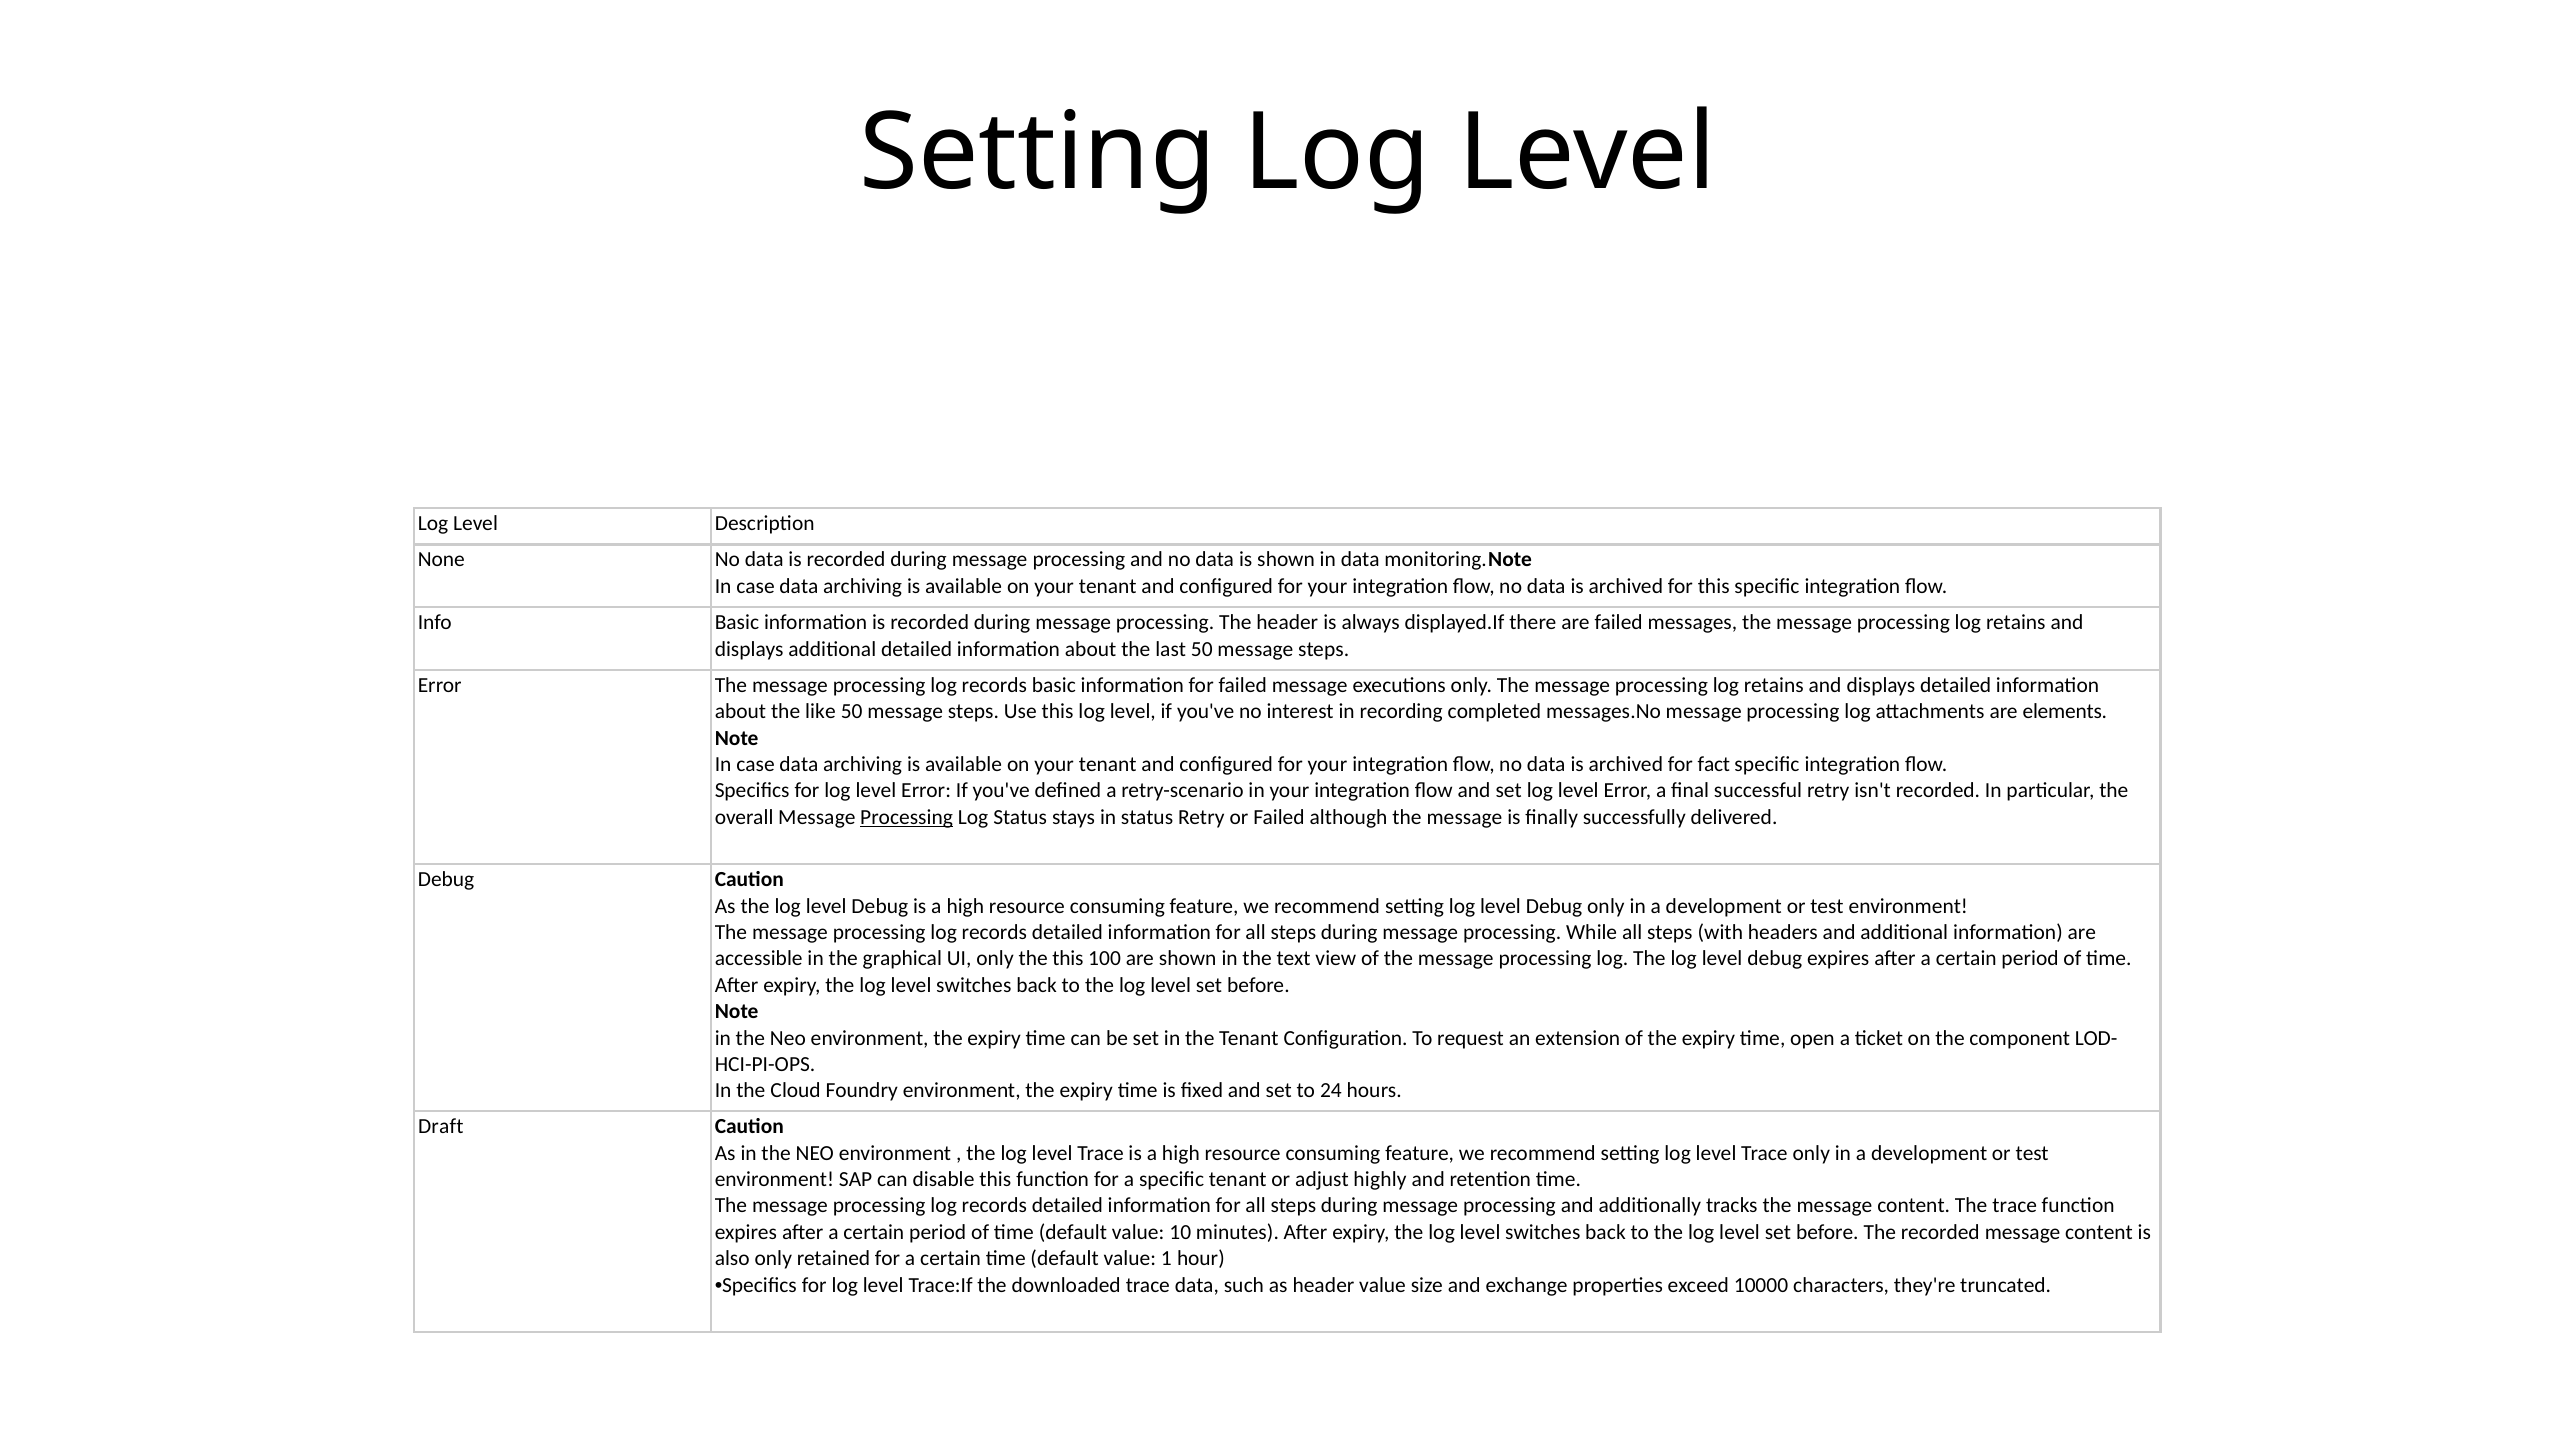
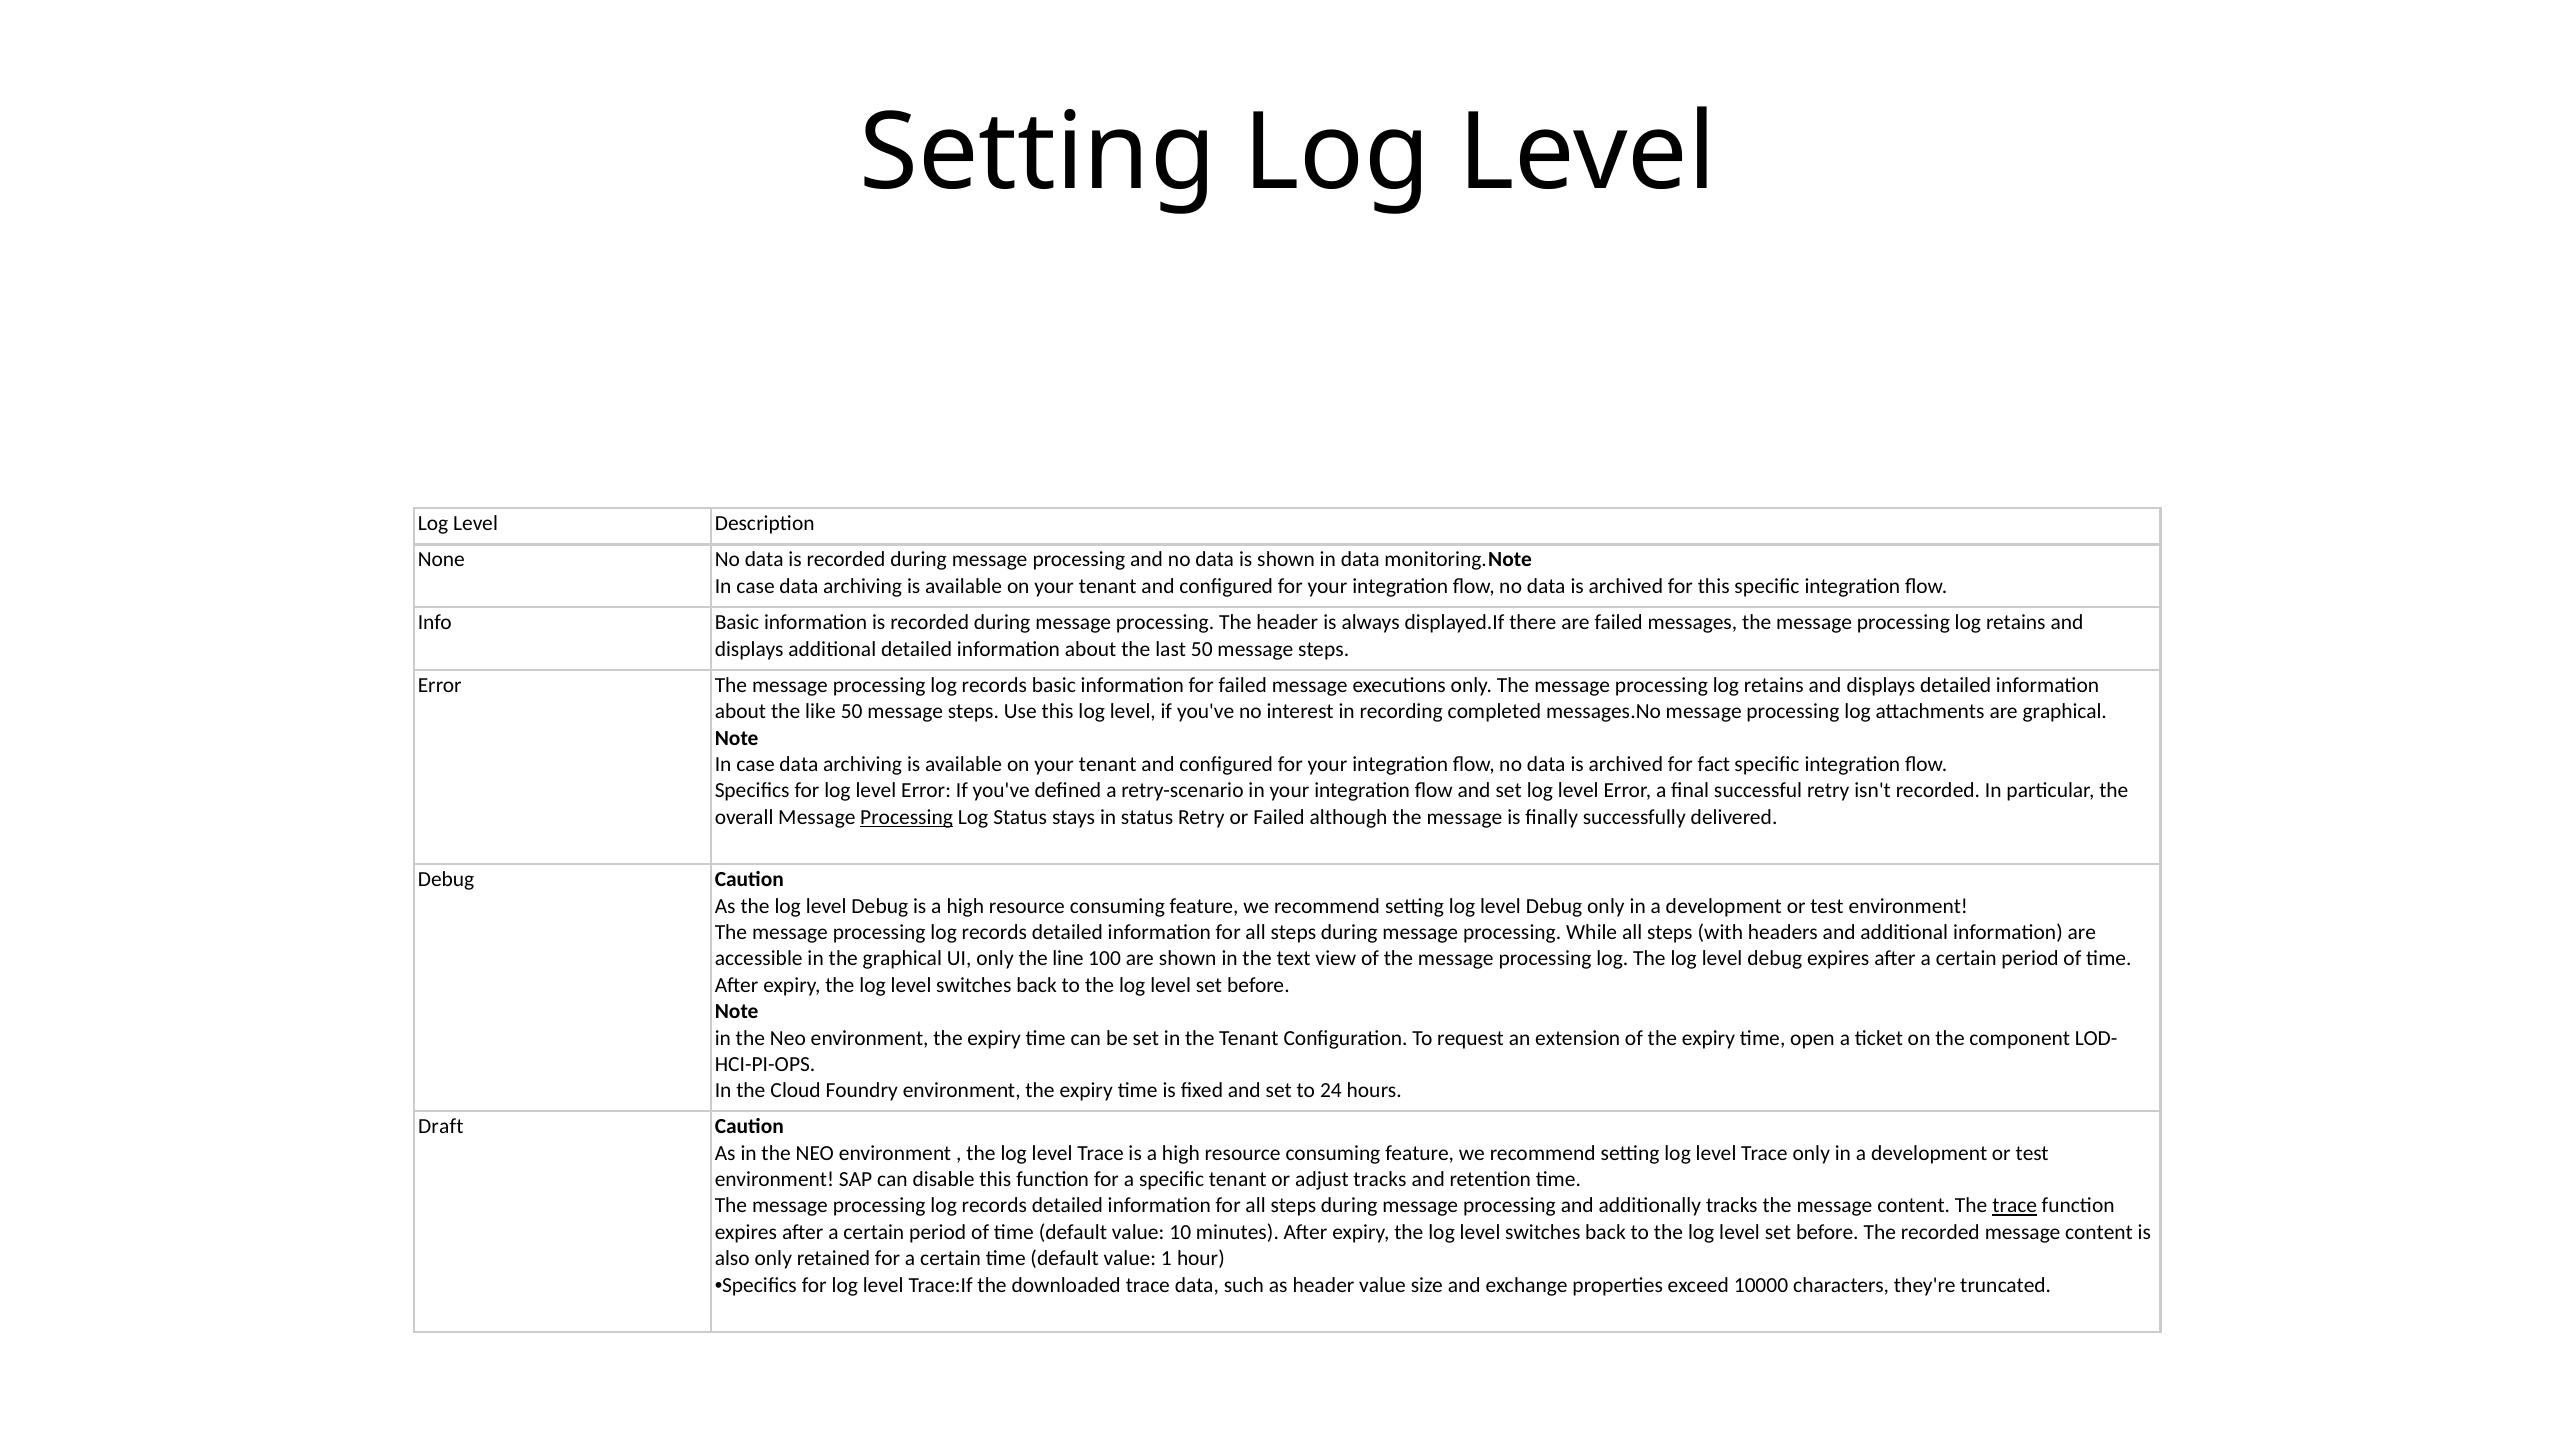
are elements: elements -> graphical (2065, 712)
the this: this -> line (1068, 959)
adjust highly: highly -> tracks (1380, 1179)
trace underline: none -> present (2015, 1206)
